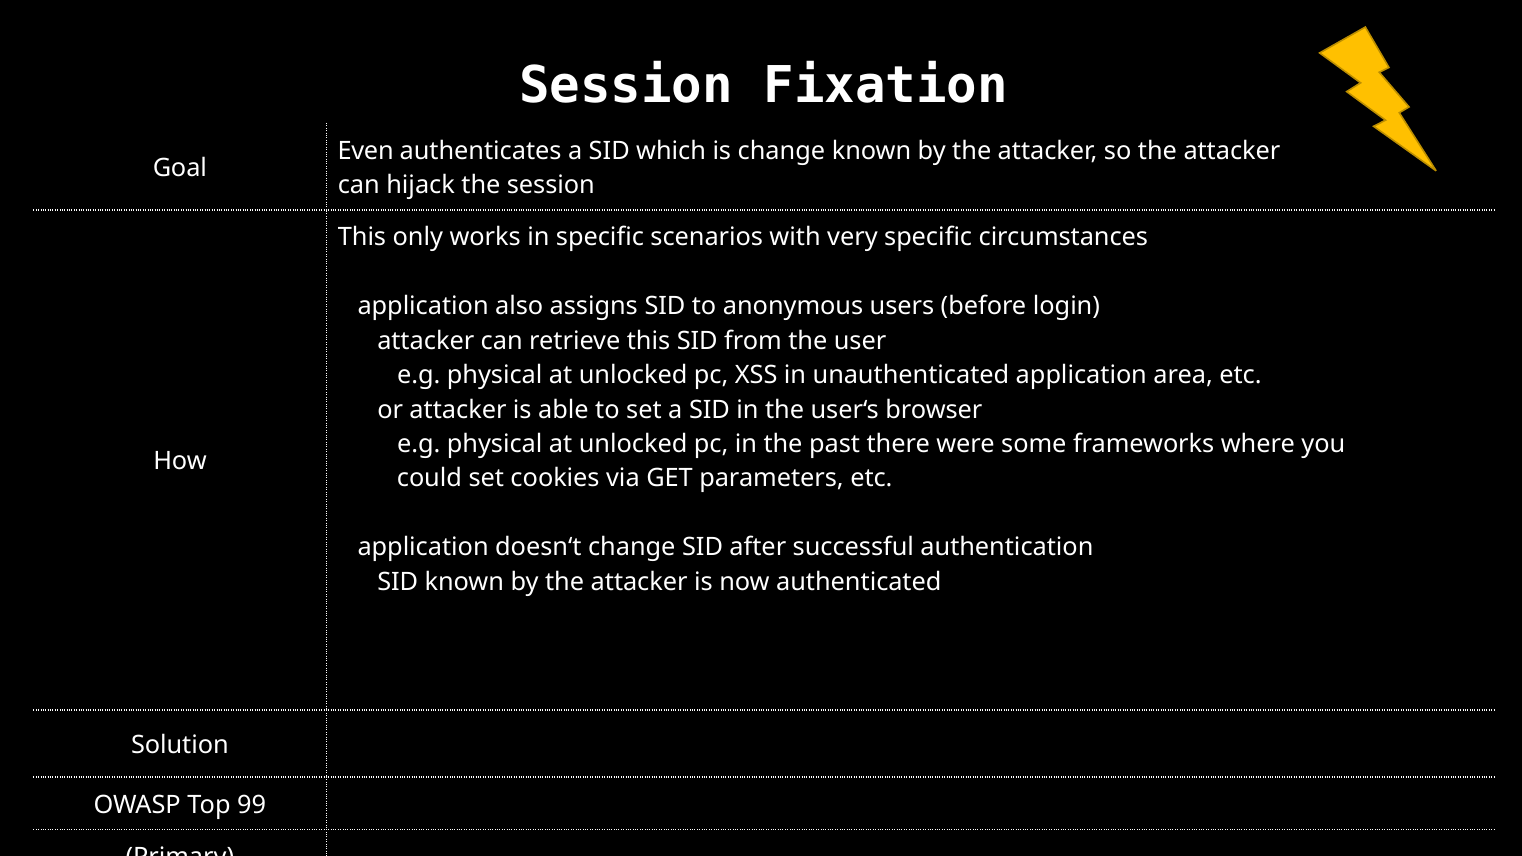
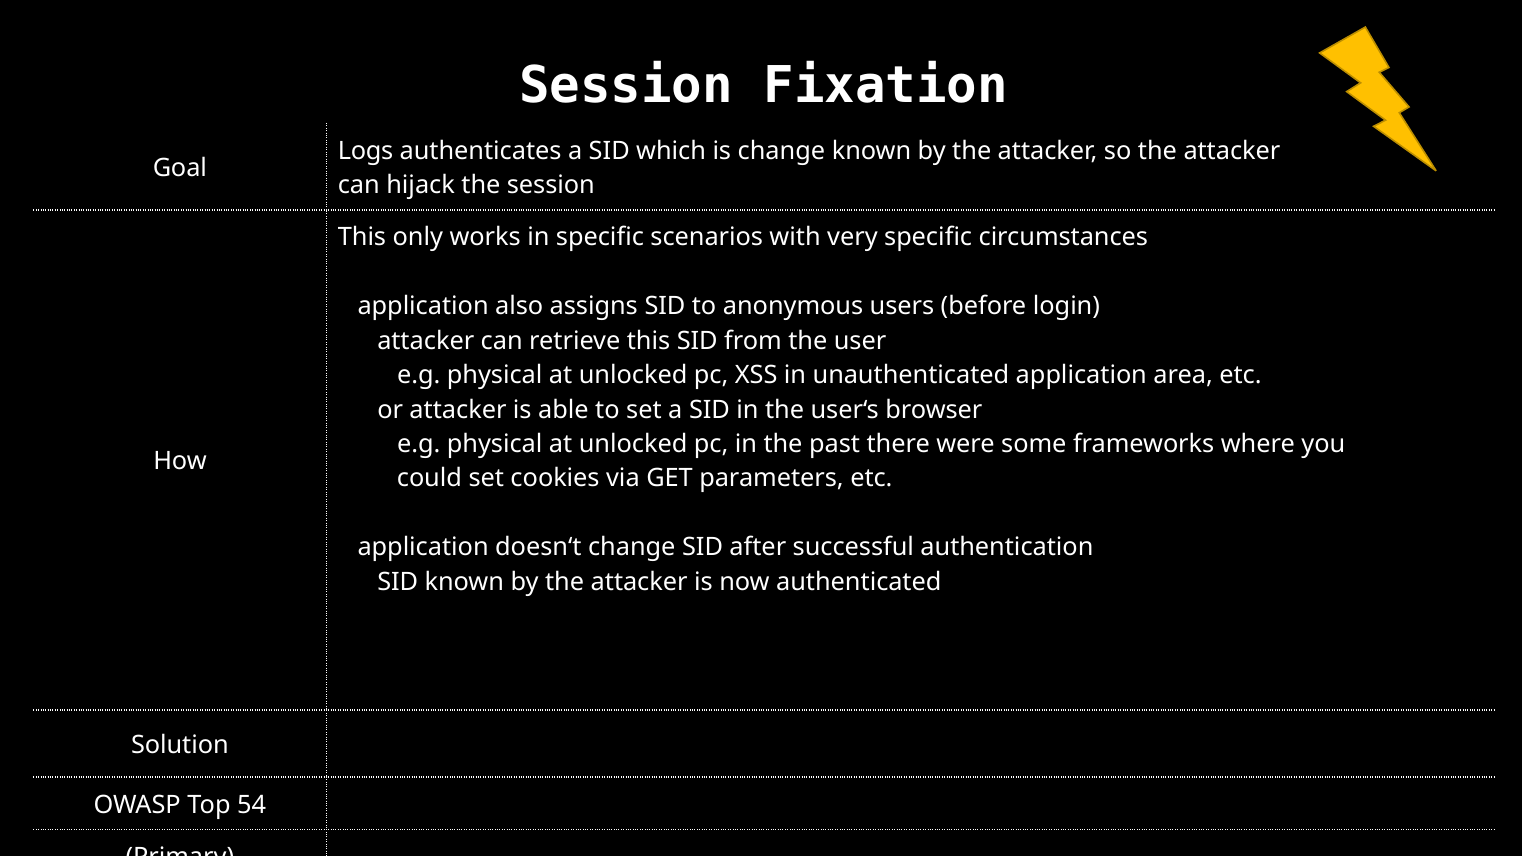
Even: Even -> Logs (366, 151)
99: 99 -> 54 (252, 805)
